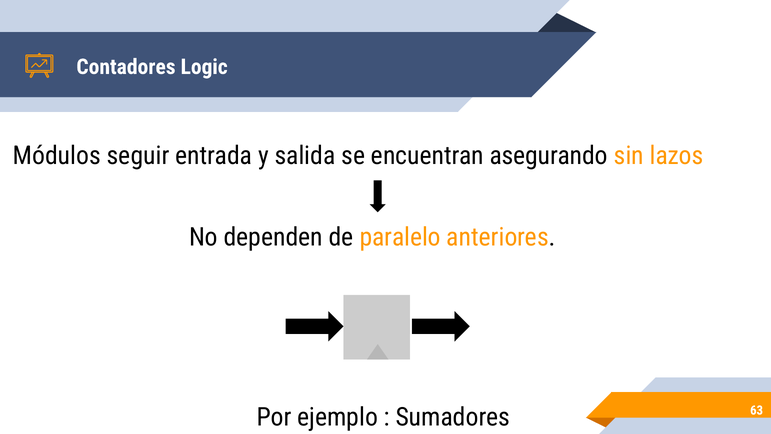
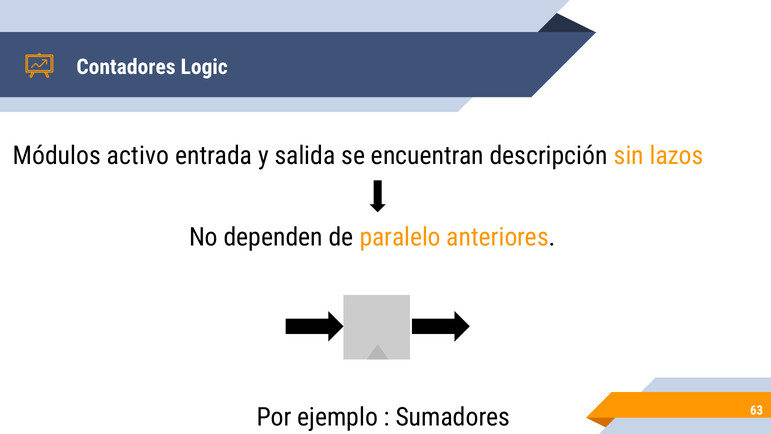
seguir: seguir -> activo (138, 156)
asegurando: asegurando -> descripción (549, 156)
